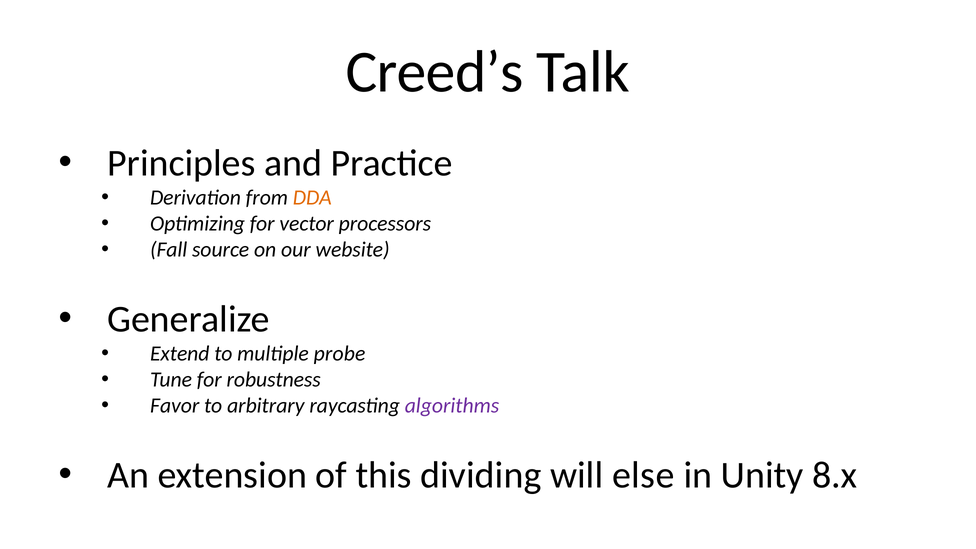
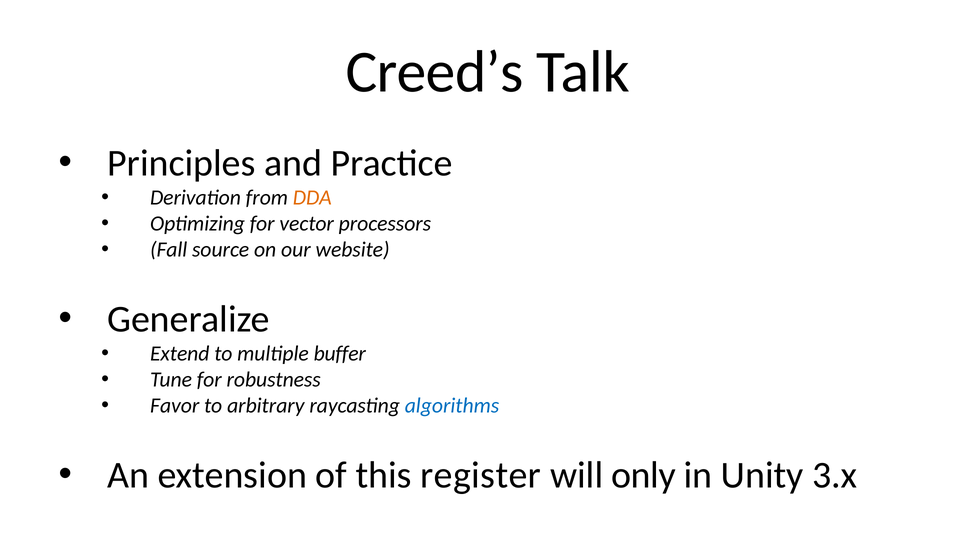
probe: probe -> buffer (340, 354)
algorithms colour: purple -> blue (452, 406)
dividing: dividing -> register (481, 475)
else: else -> only (644, 475)
8.x: 8.x -> 3.x (835, 475)
